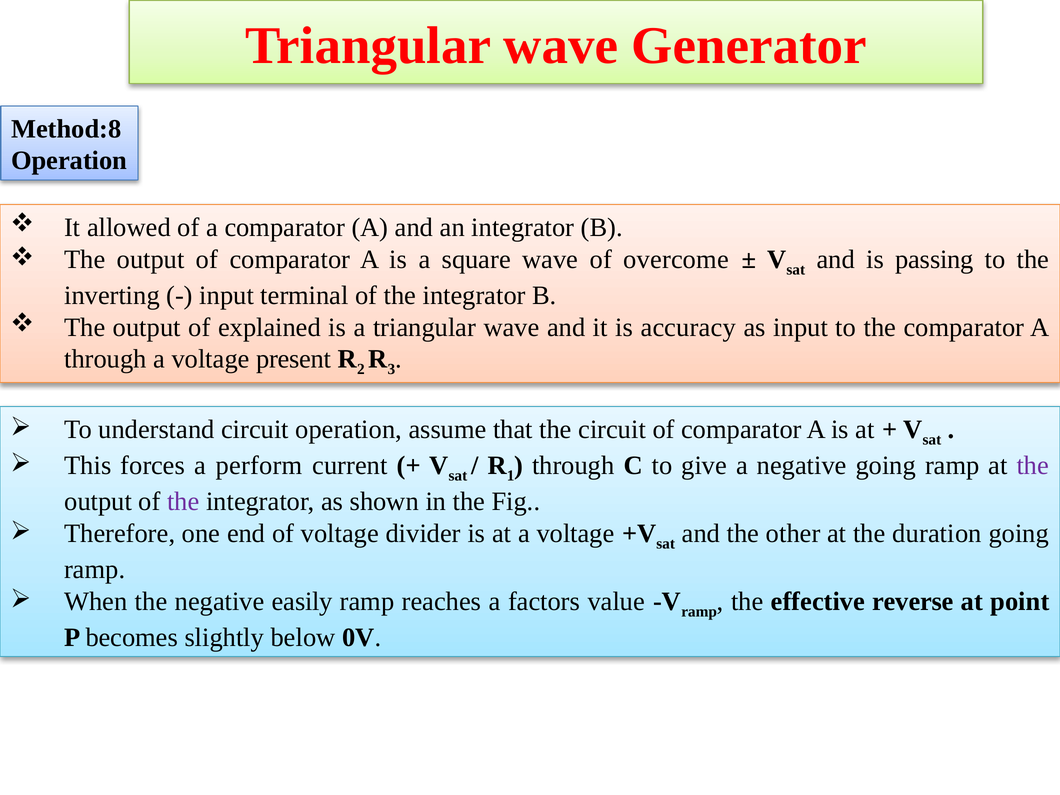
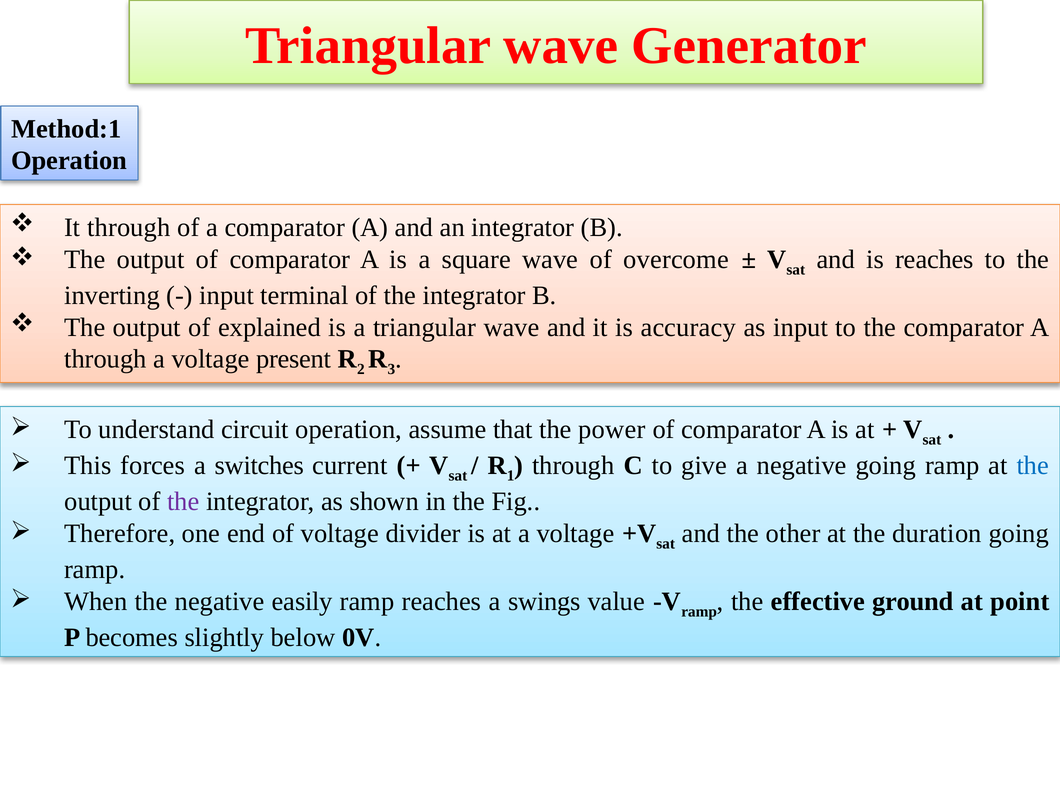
Method:8: Method:8 -> Method:1 (66, 129)
It allowed: allowed -> through (129, 228)
is passing: passing -> reaches (934, 259)
the circuit: circuit -> power (612, 429)
perform: perform -> switches (259, 465)
the colour: purple -> blue (1033, 465)
factors: factors -> swings (544, 601)
reverse: reverse -> ground (913, 601)
